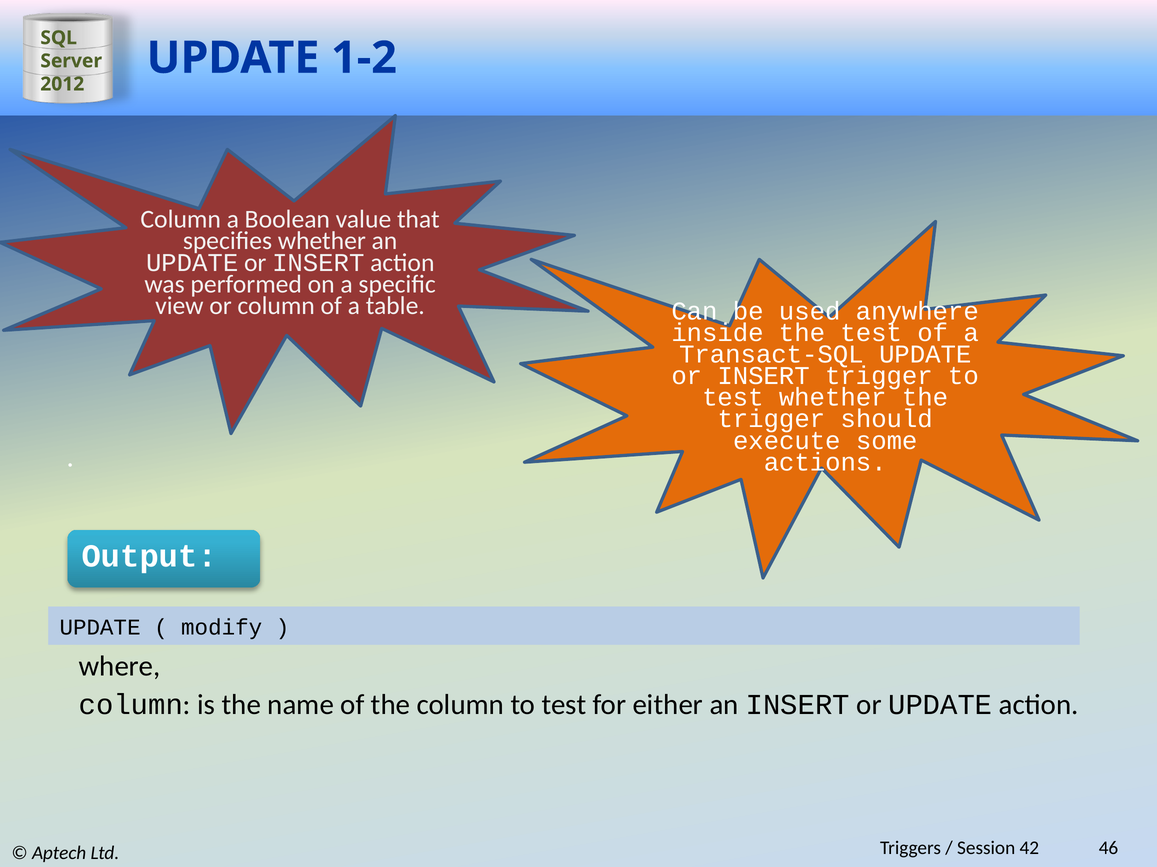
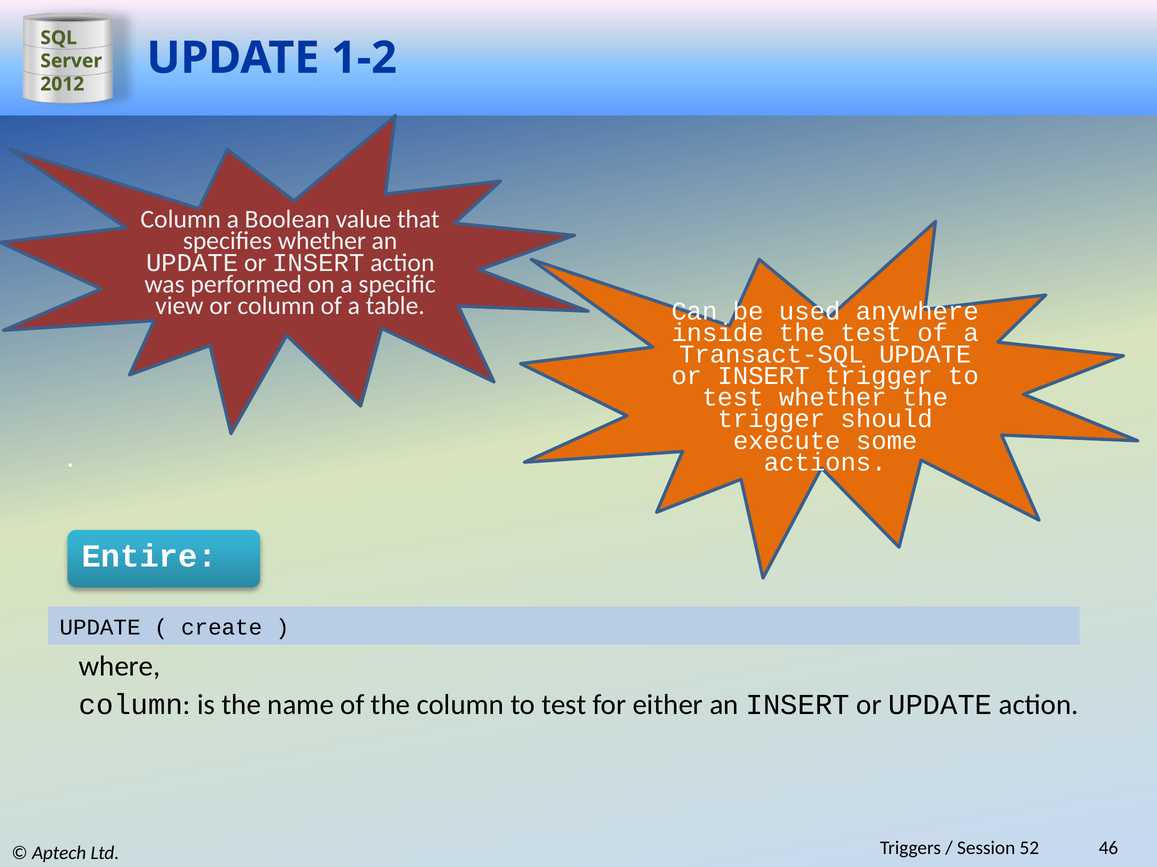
Output: Output -> Entire (149, 557)
modify: modify -> create (222, 628)
42: 42 -> 52 (1029, 849)
